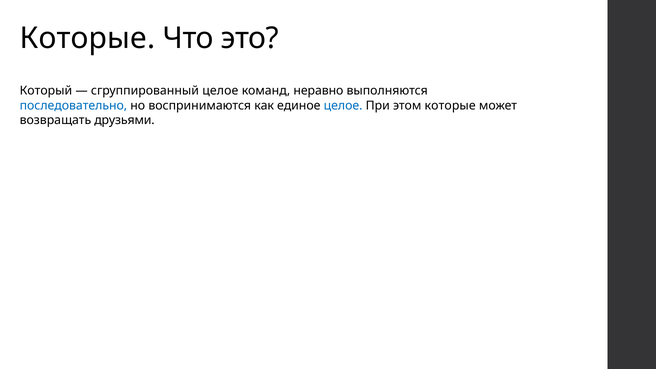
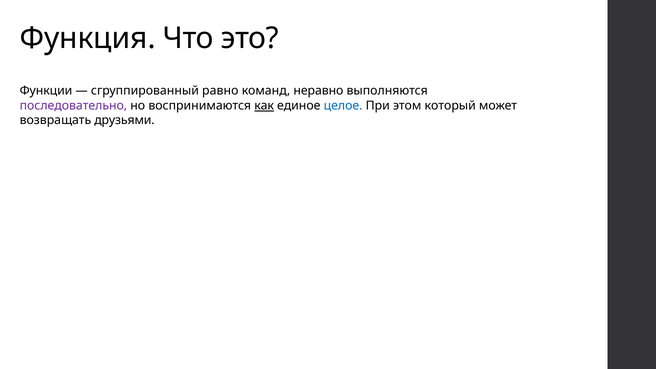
Которые: Которые -> Функция (88, 39)
Который: Который -> Функции (46, 91)
сгруппированный целое: целое -> равно (220, 91)
последовательно colour: blue -> purple (73, 106)
как underline: none -> present (264, 106)
этом которые: которые -> который (450, 106)
